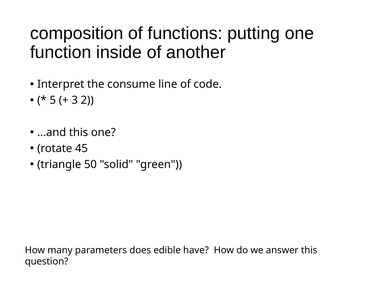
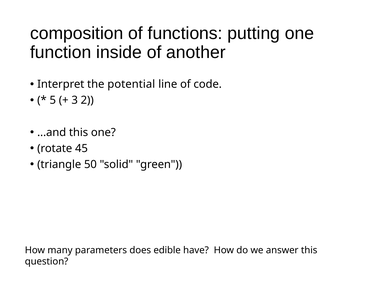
consume: consume -> potential (131, 84)
